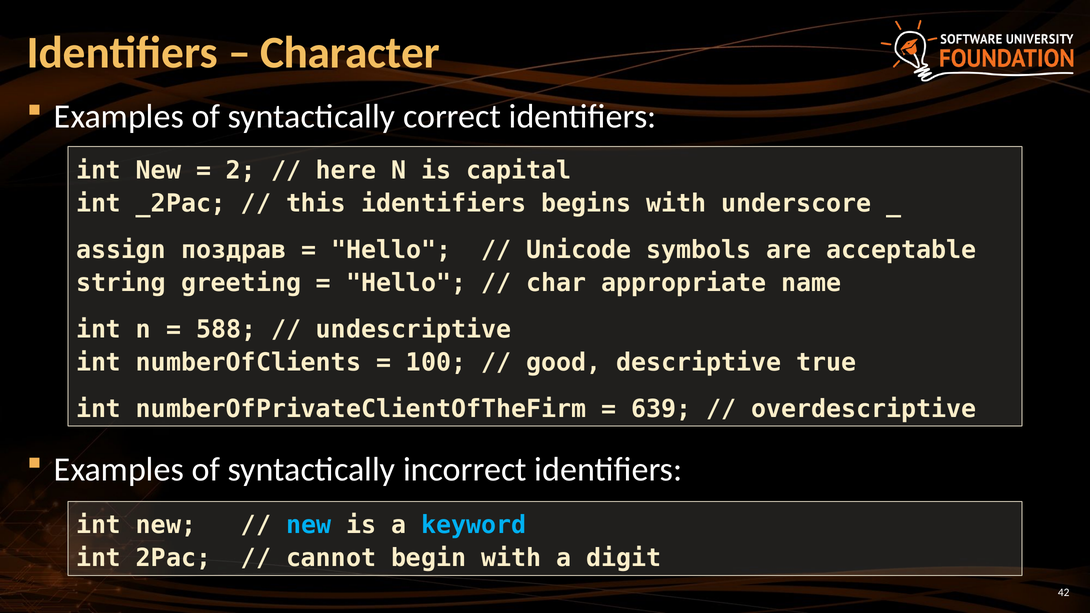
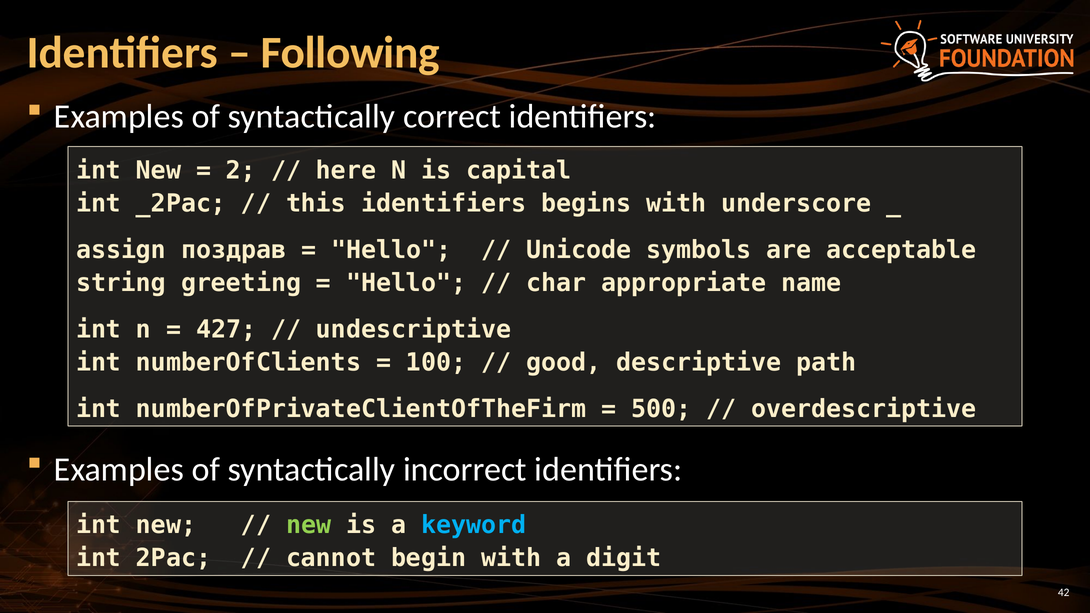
Character: Character -> Following (350, 53)
588: 588 -> 427 (226, 329)
true: true -> path (826, 362)
639: 639 -> 500 (661, 409)
new colour: light blue -> light green (309, 525)
